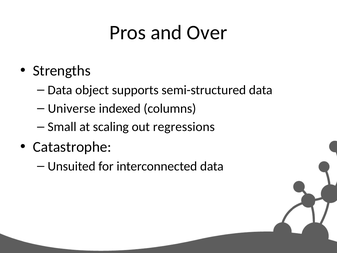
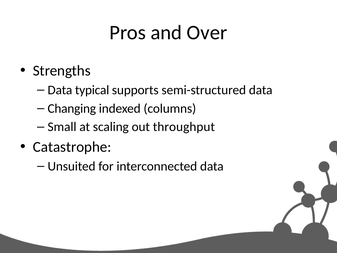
object: object -> typical (92, 90)
Universe: Universe -> Changing (72, 108)
regressions: regressions -> throughput (184, 127)
